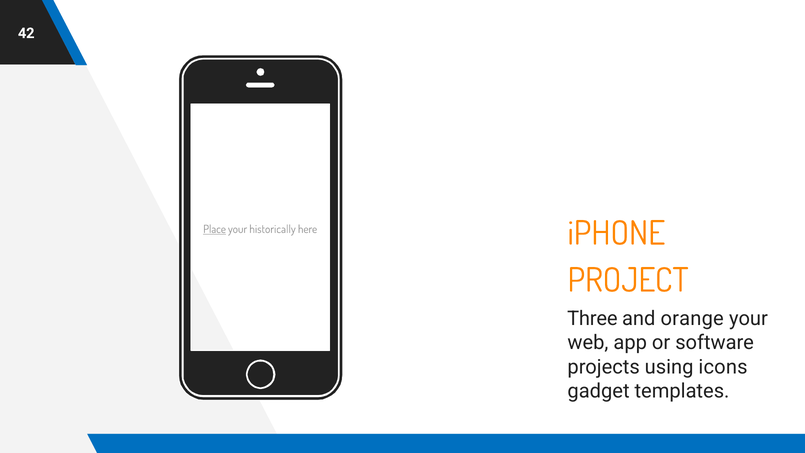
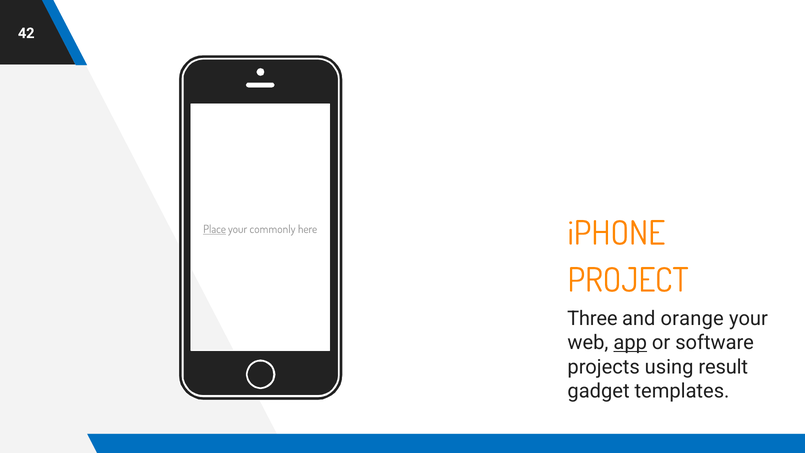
historically: historically -> commonly (272, 229)
app underline: none -> present (630, 343)
icons: icons -> result (723, 367)
